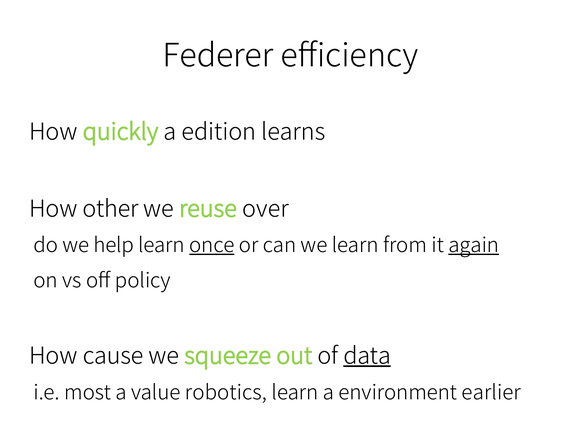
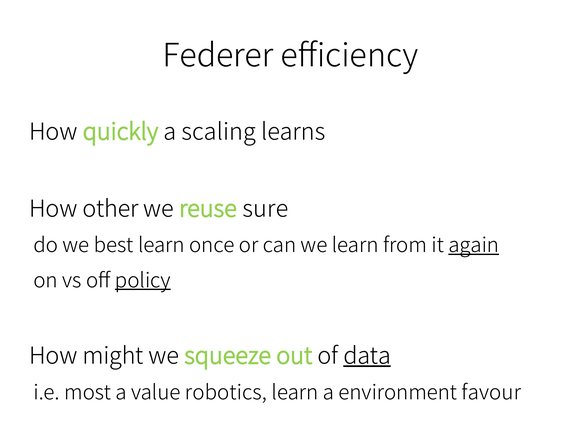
edition: edition -> scaling (219, 132)
over: over -> sure (266, 209)
help: help -> best (114, 245)
once underline: present -> none (212, 245)
policy underline: none -> present (143, 280)
cause: cause -> might (113, 356)
earlier: earlier -> favour (491, 392)
